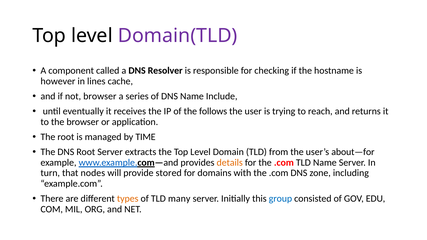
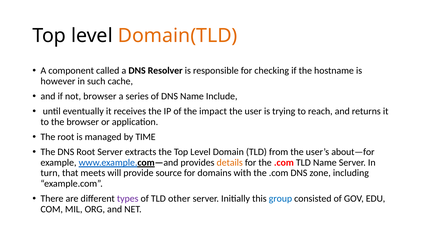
Domain(TLD colour: purple -> orange (178, 36)
lines: lines -> such (96, 81)
follows: follows -> impact (213, 111)
nodes: nodes -> meets (93, 173)
stored: stored -> source (169, 173)
types colour: orange -> purple (128, 199)
many: many -> other (179, 199)
